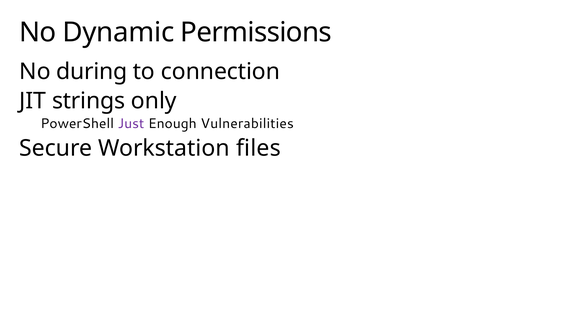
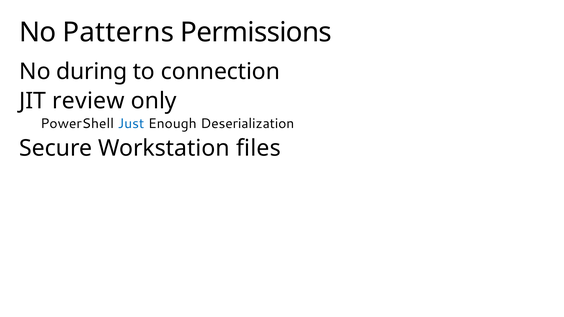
Dynamic: Dynamic -> Patterns (118, 32)
strings: strings -> review (88, 101)
Just colour: purple -> blue (131, 124)
Vulnerabilities: Vulnerabilities -> Deserialization (247, 124)
